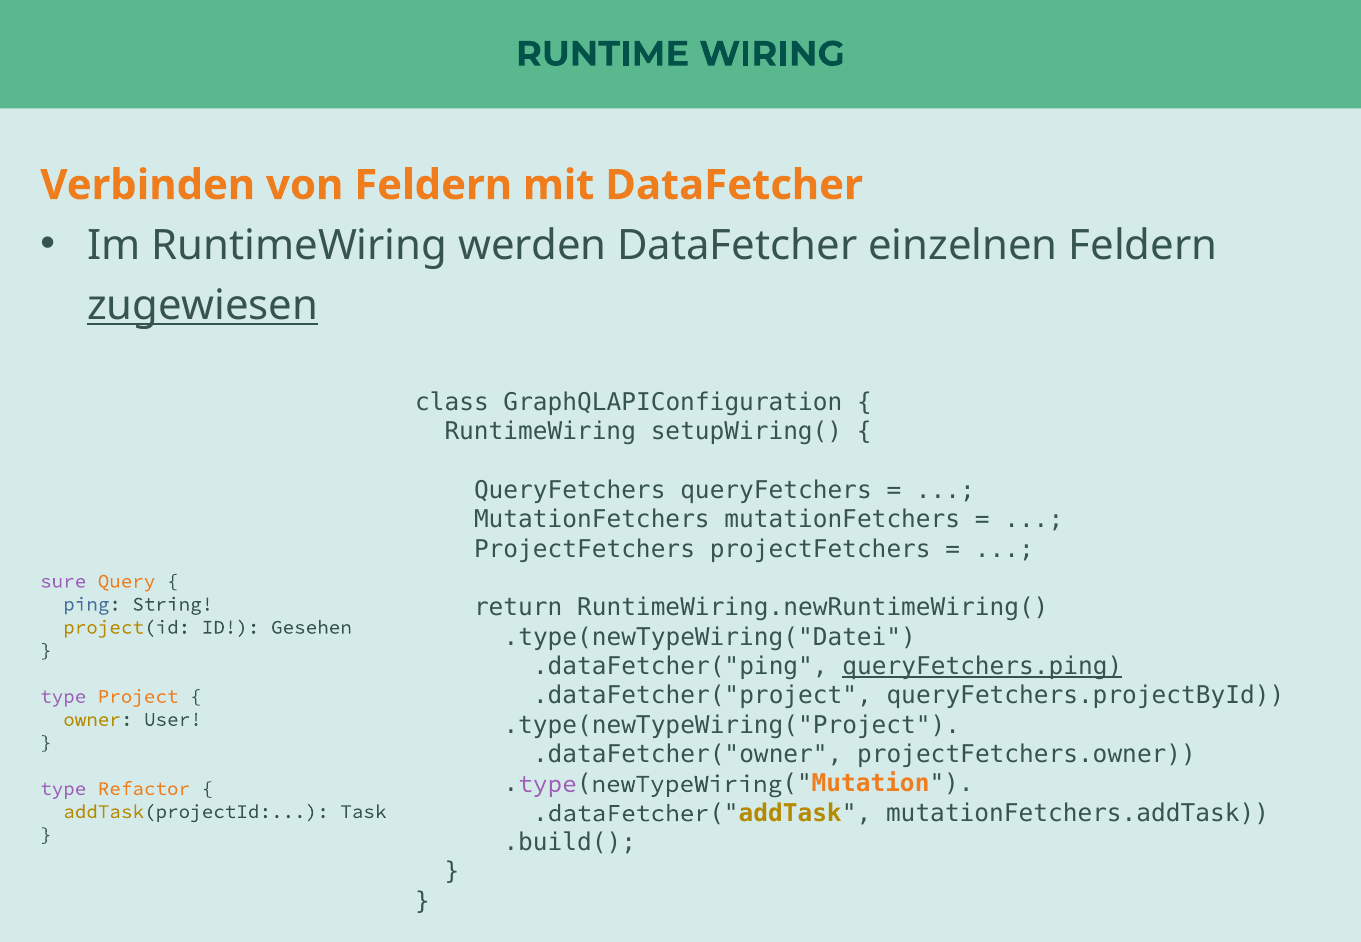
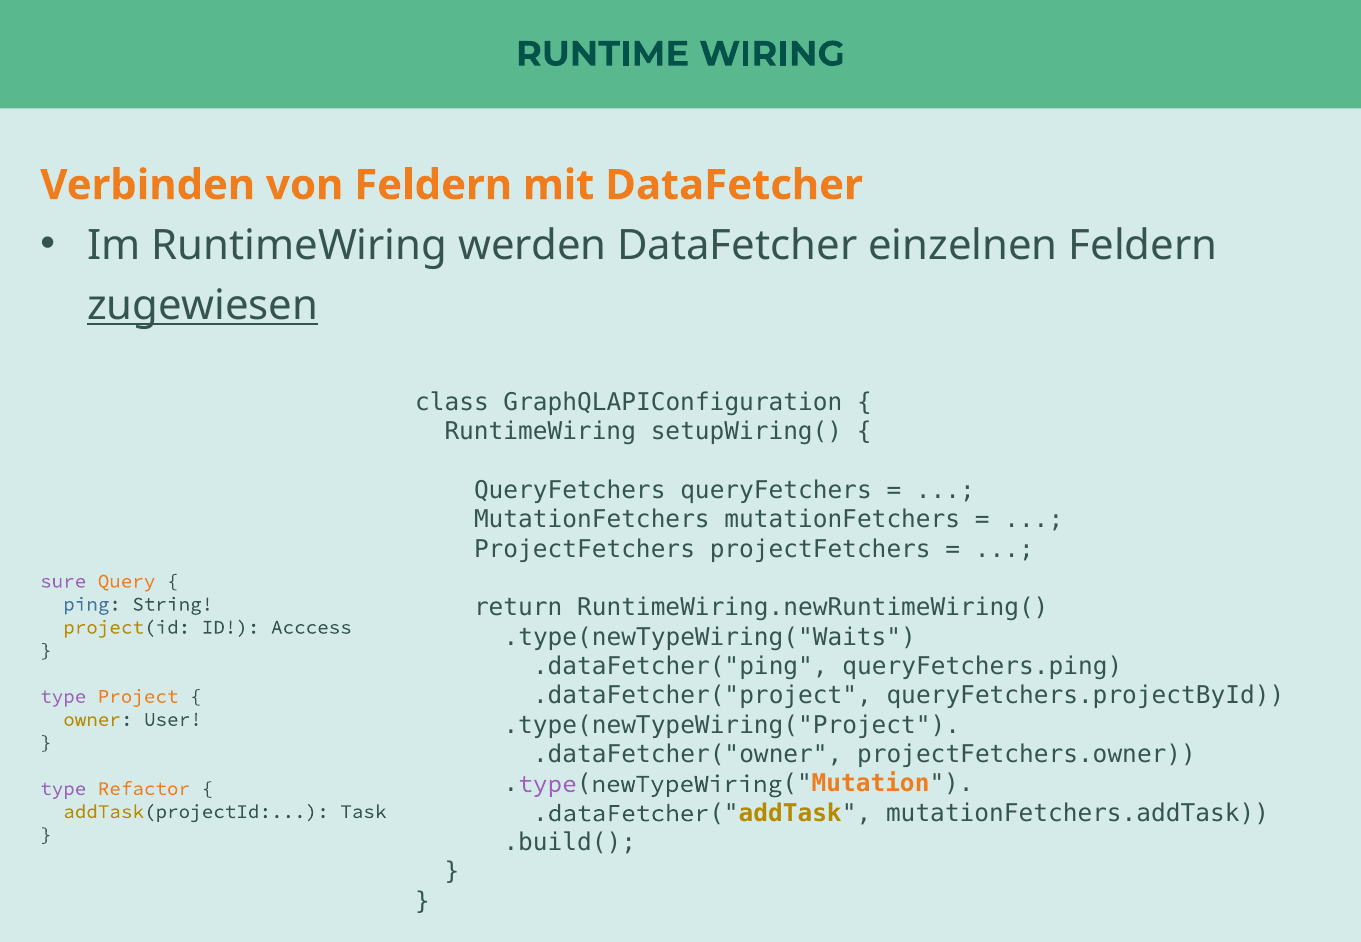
Gesehen: Gesehen -> Acccess (311, 627)
.type(newTypeWiring("Datei: .type(newTypeWiring("Datei -> .type(newTypeWiring("Waits (710, 637)
queryFetchers.ping underline: present -> none (982, 667)
